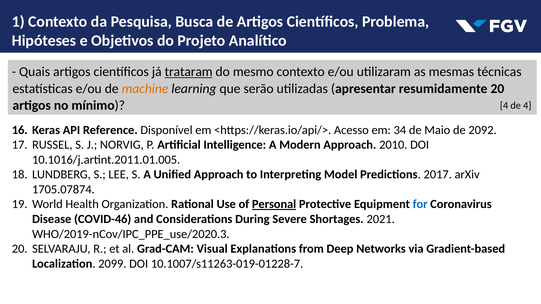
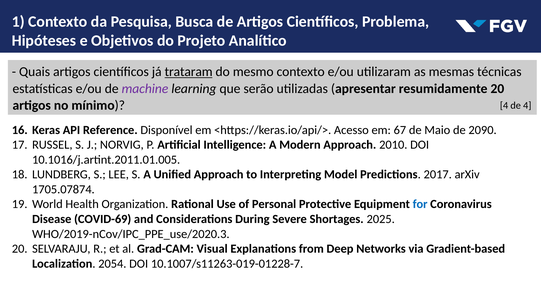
machine colour: orange -> purple (145, 89)
34: 34 -> 67 (400, 130)
2092: 2092 -> 2090 (483, 130)
Personal underline: present -> none (274, 204)
COVID-46: COVID-46 -> COVID-69 (103, 219)
2021: 2021 -> 2025 (381, 219)
2099: 2099 -> 2054 (112, 264)
